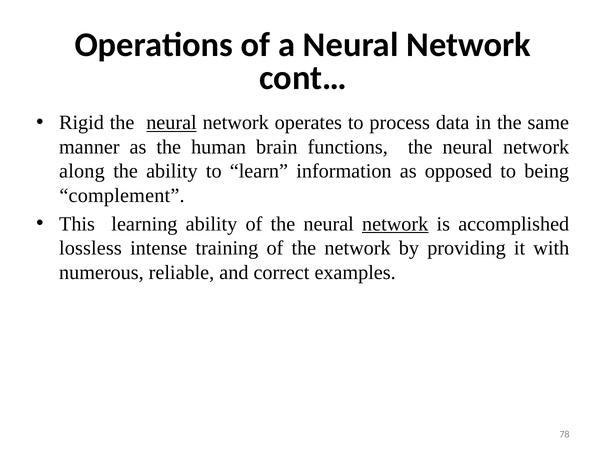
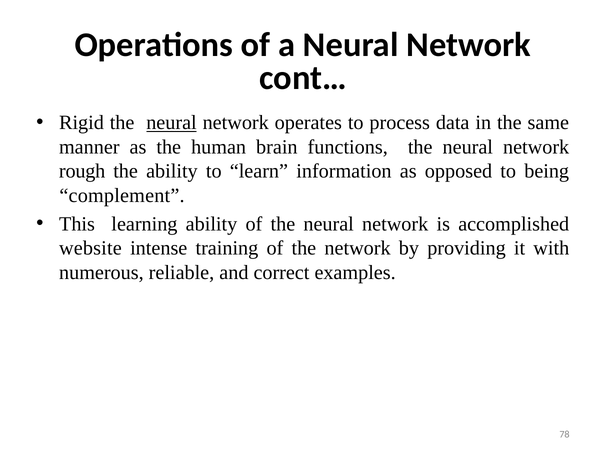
along: along -> rough (82, 171)
network underline: present -> none (395, 224)
lossless: lossless -> website (90, 248)
